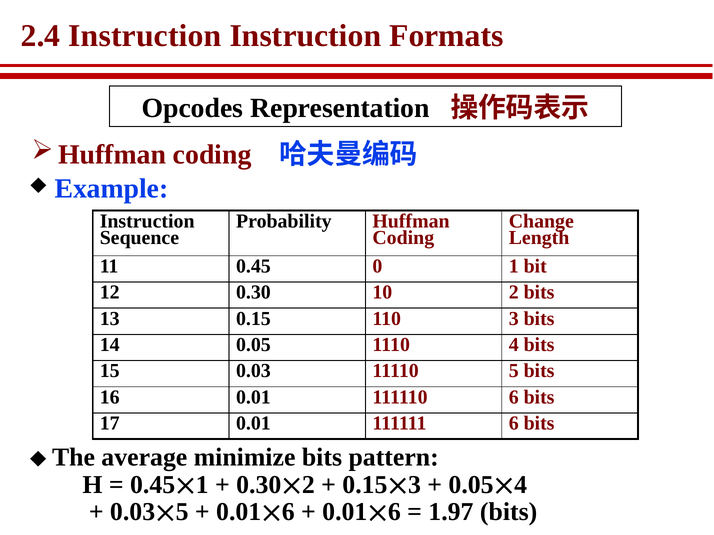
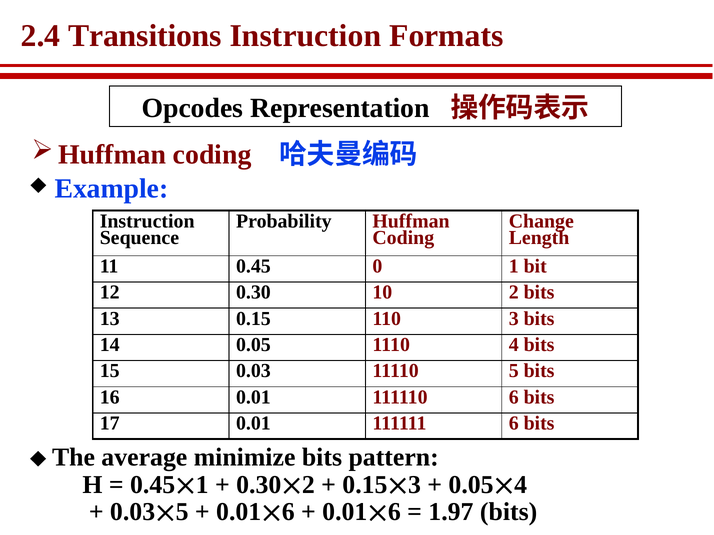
2.4 Instruction: Instruction -> Transitions (145, 36)
